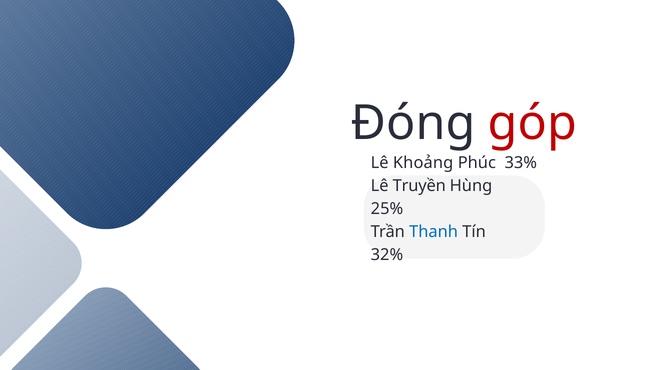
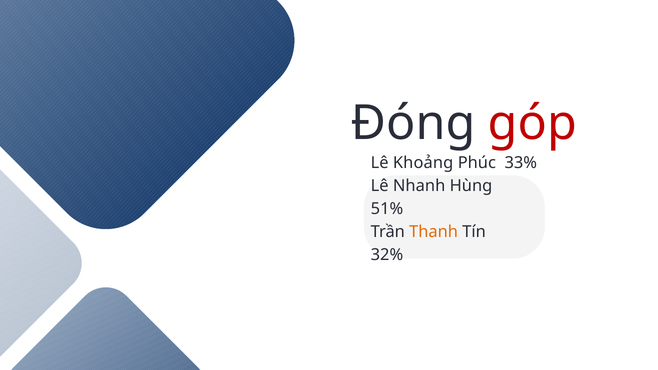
Truyền: Truyền -> Nhanh (419, 186)
25%: 25% -> 51% (387, 209)
Thanh colour: blue -> orange (434, 232)
